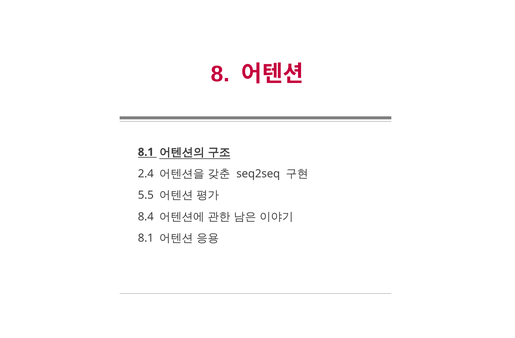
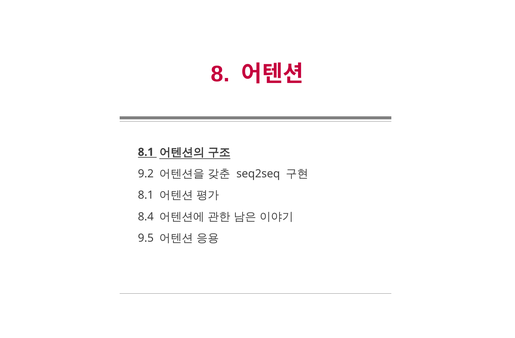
2.4: 2.4 -> 9.2 (146, 174)
5.5: 5.5 -> 8.1 (146, 195)
8.1: 8.1 -> 9.5 (146, 238)
